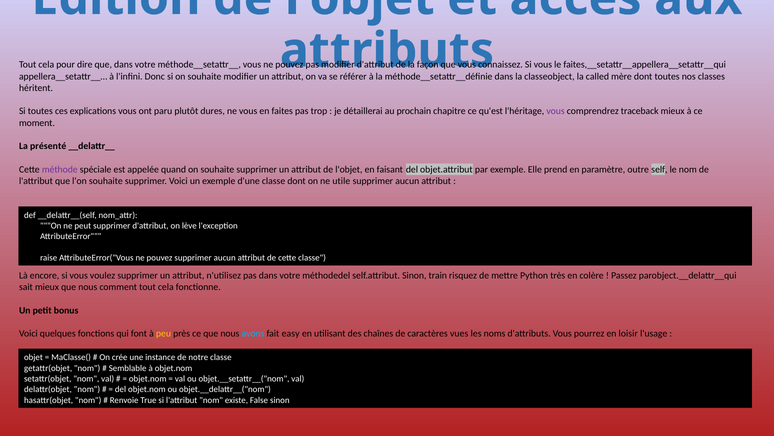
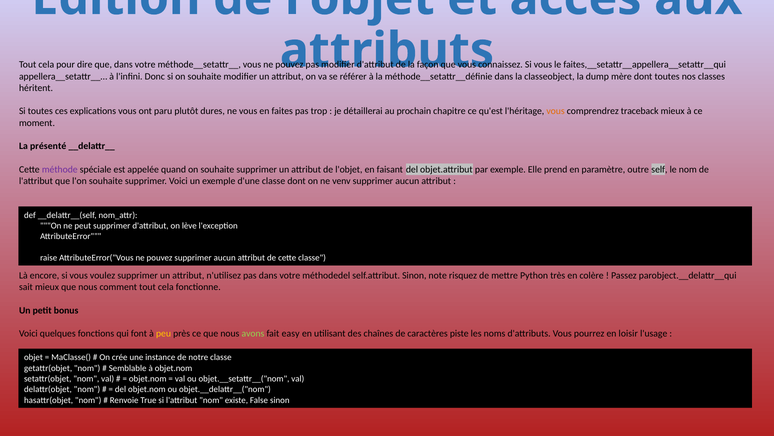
called: called -> dump (597, 76)
vous colour: purple -> orange (556, 111)
utile: utile -> venv (341, 181)
train: train -> note (438, 275)
avons colour: light blue -> light green (253, 333)
vues: vues -> piste (459, 333)
